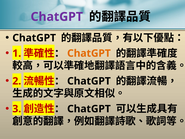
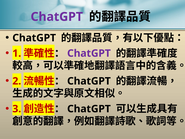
ChatGPT colour: orange -> purple (89, 53)
